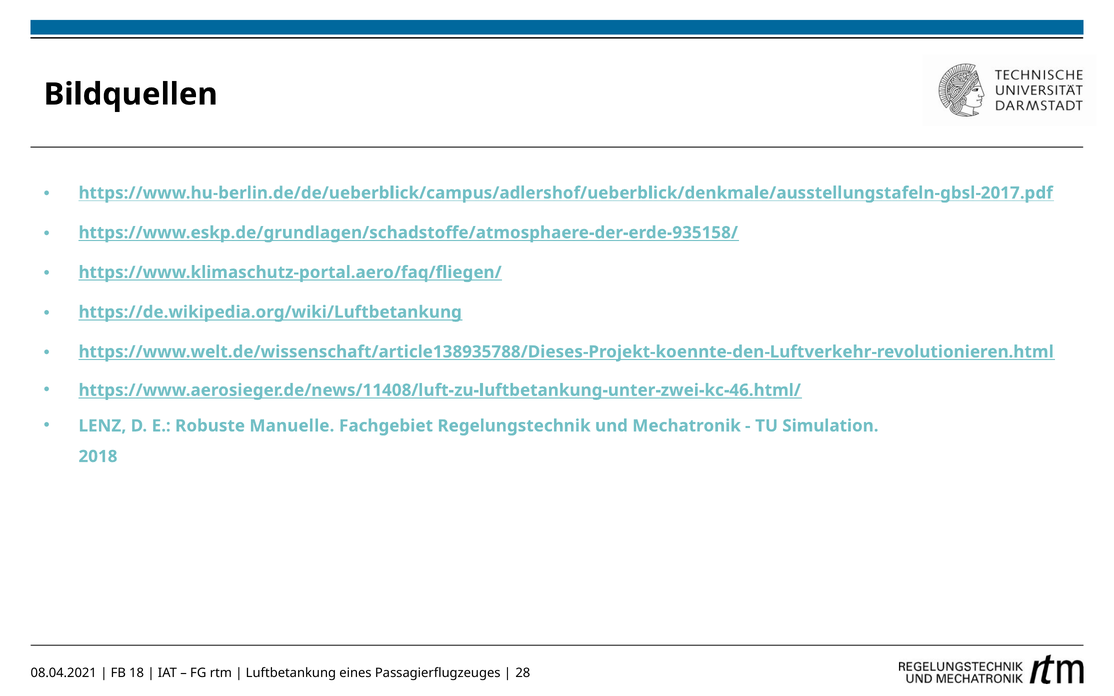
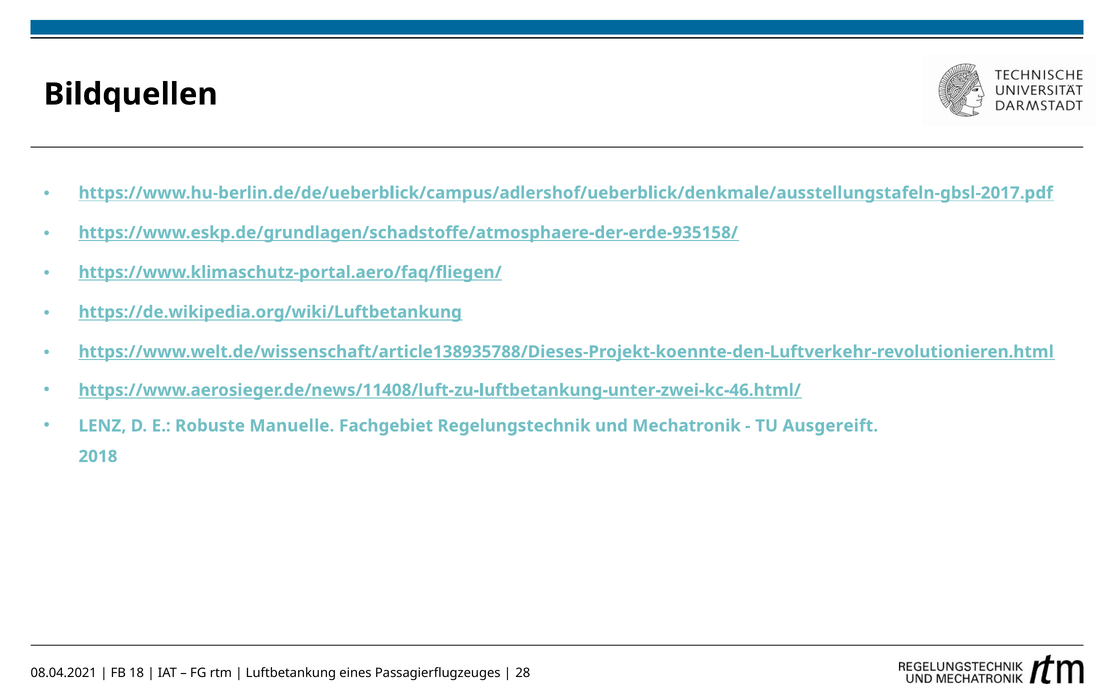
Simulation: Simulation -> Ausgereift (830, 426)
